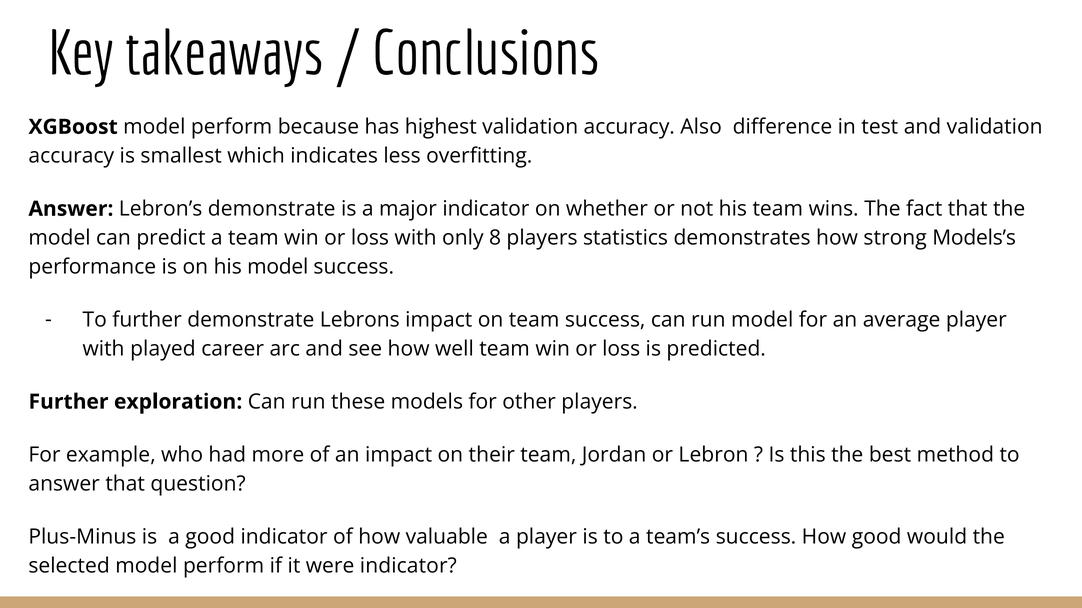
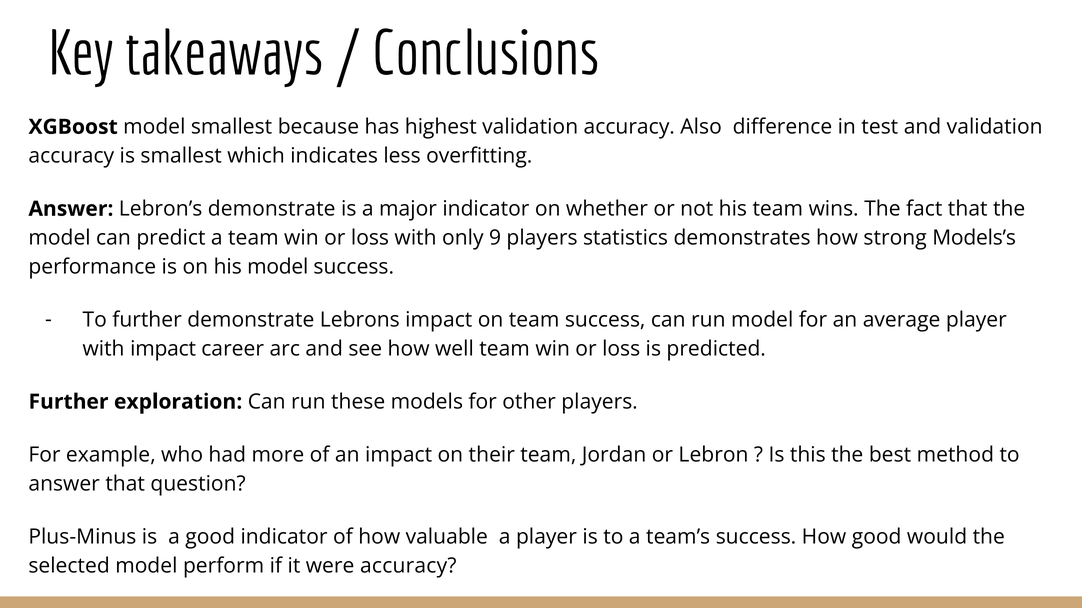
XGBoost model perform: perform -> smallest (232, 127)
8: 8 -> 9 (495, 238)
with played: played -> impact (163, 349)
were indicator: indicator -> accuracy (408, 566)
